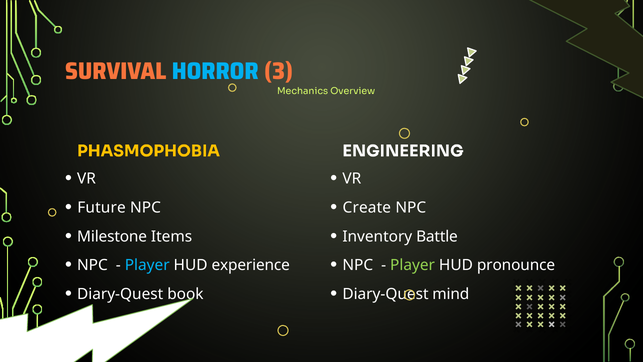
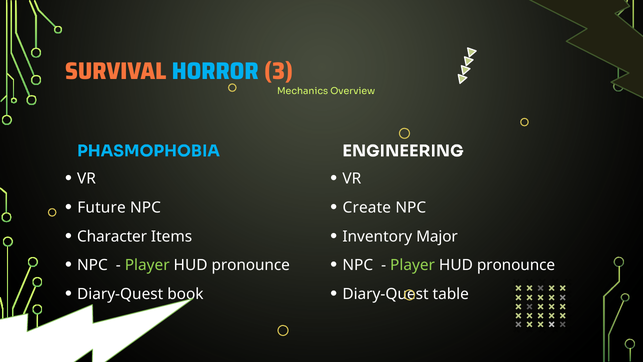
PHASMOPHOBIA colour: yellow -> light blue (148, 151)
Milestone: Milestone -> Character (112, 236)
Battle: Battle -> Major (437, 236)
Player colour: light blue -> light green (147, 265)
experience: experience -> pronounce (251, 265)
mind: mind -> table (451, 294)
